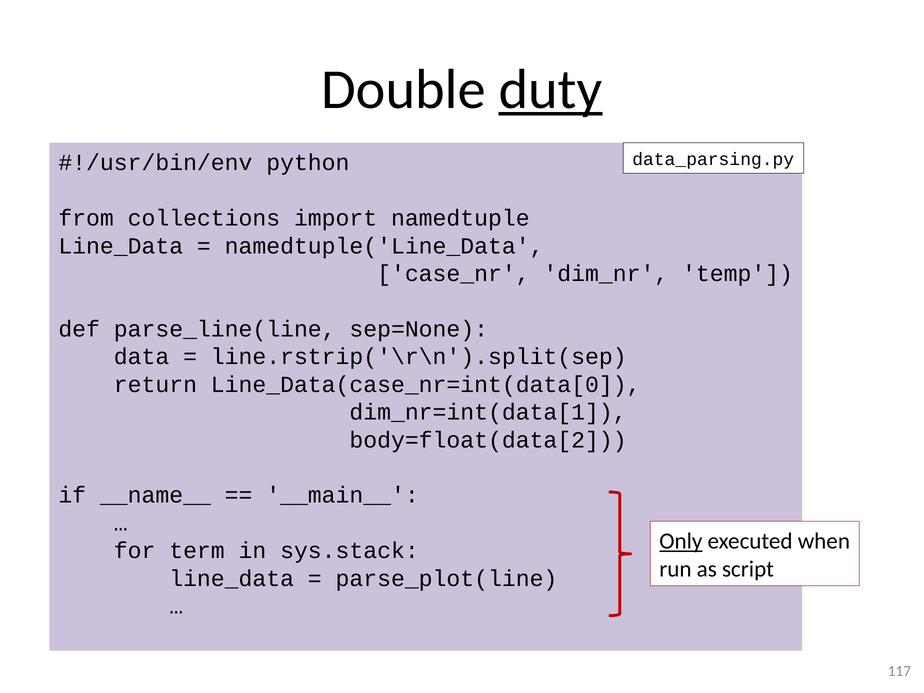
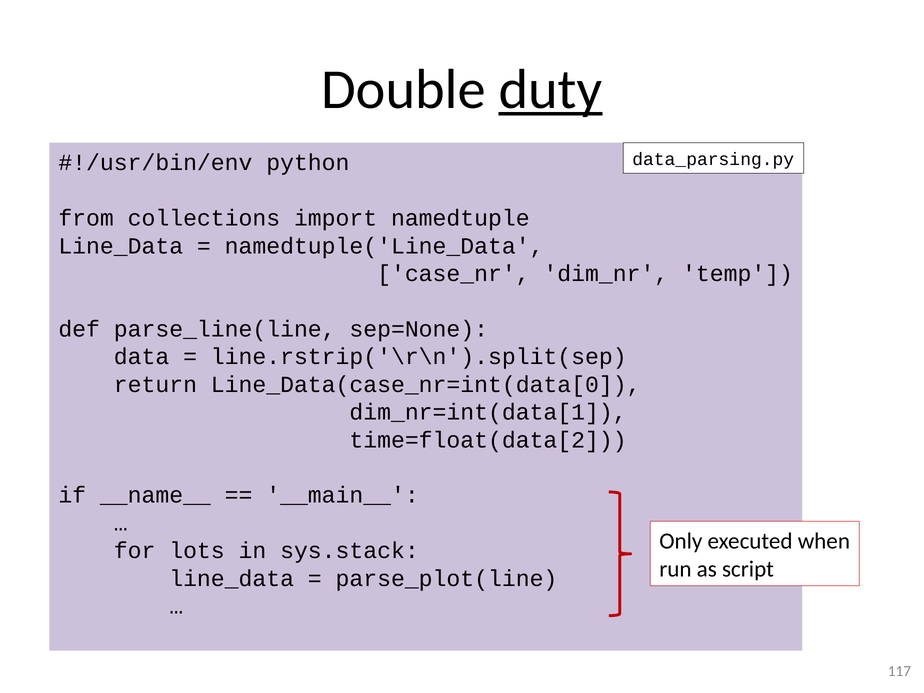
body=float(data[2: body=float(data[2 -> time=float(data[2 (488, 440)
Only underline: present -> none (681, 541)
term: term -> lots (197, 551)
